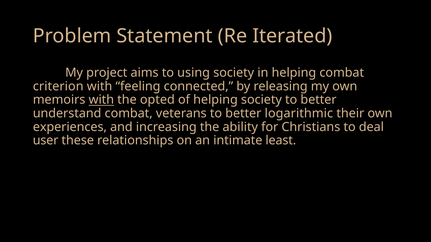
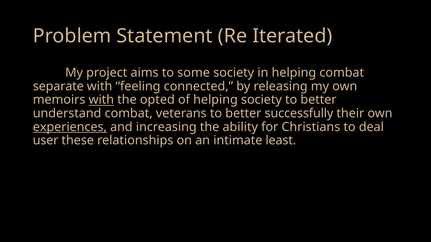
using: using -> some (194, 73)
criterion: criterion -> separate (58, 86)
logarithmic: logarithmic -> successfully (299, 114)
experiences underline: none -> present (70, 127)
